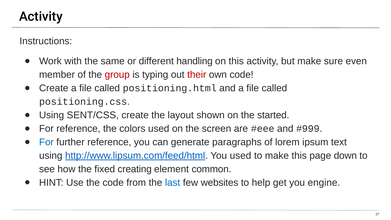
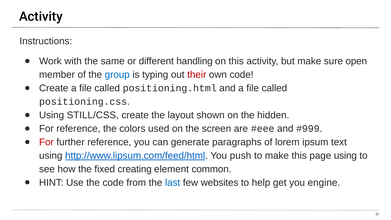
even: even -> open (356, 61)
group colour: red -> blue (117, 75)
SENT/CSS: SENT/CSS -> STILL/CSS (93, 115)
started: started -> hidden (273, 115)
For colour: blue -> red (46, 142)
You used: used -> push (240, 156)
page down: down -> using (345, 156)
